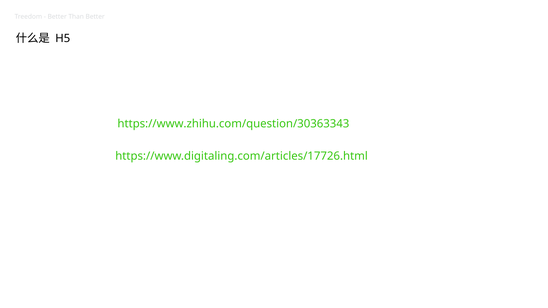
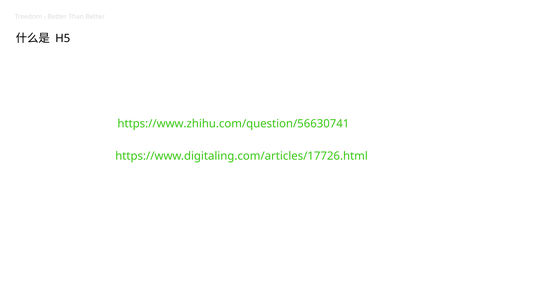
https://www.zhihu.com/question/30363343: https://www.zhihu.com/question/30363343 -> https://www.zhihu.com/question/56630741 (233, 124)
